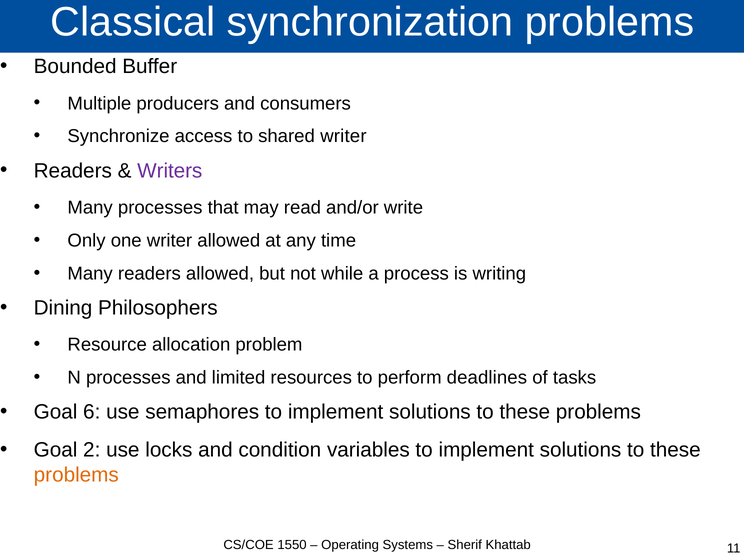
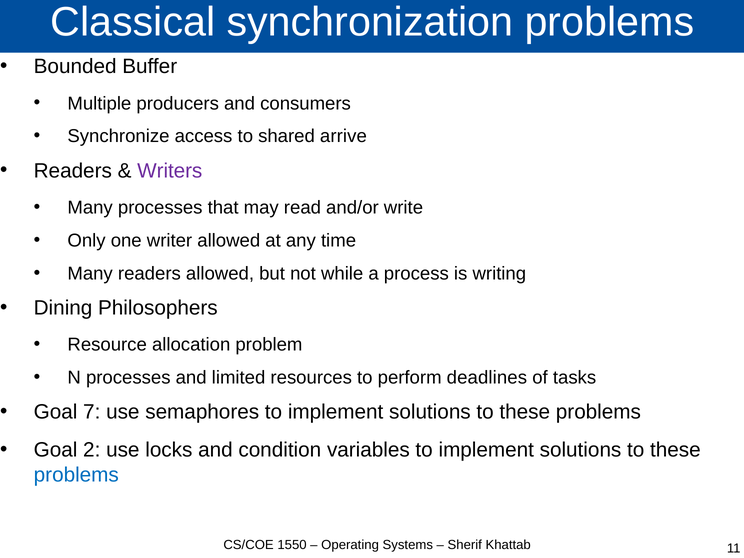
shared writer: writer -> arrive (343, 136)
6: 6 -> 7 (92, 412)
problems colour: orange -> blue (76, 475)
